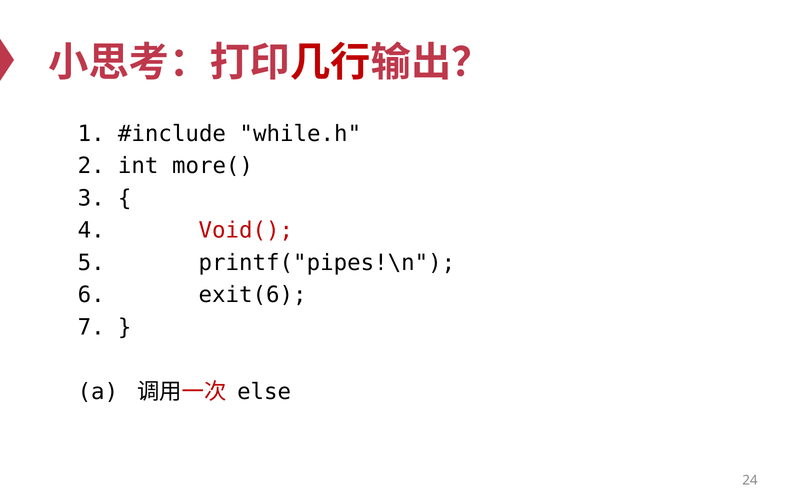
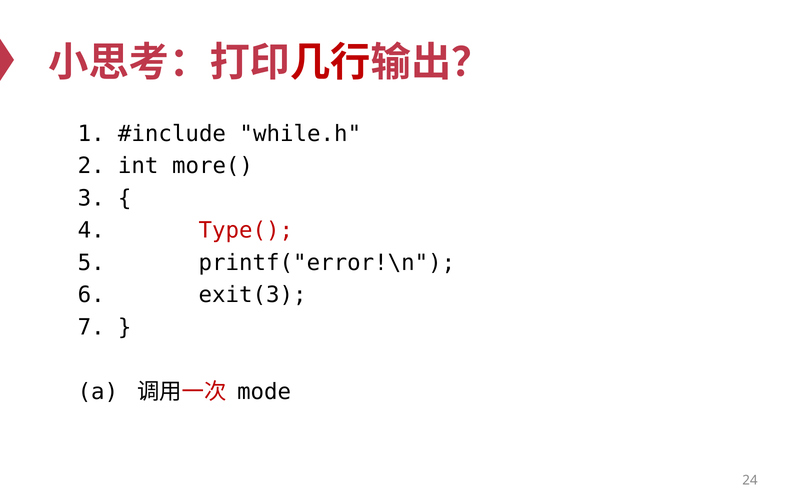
Void(: Void( -> Type( (246, 230)
printf("pipes!\n: printf("pipes!\n -> printf("error!\n (327, 263)
exit(6: exit(6 -> exit(3 (253, 295)
else: else -> mode (264, 392)
